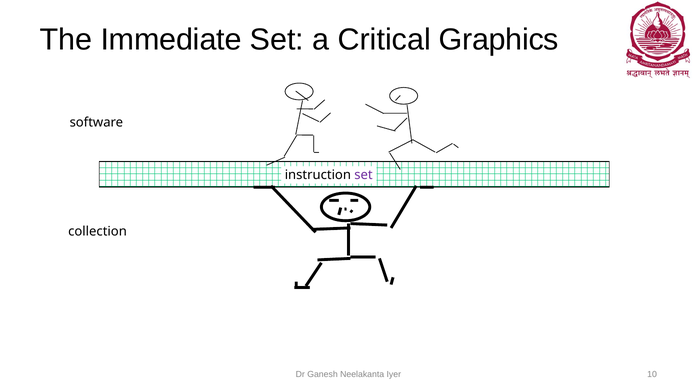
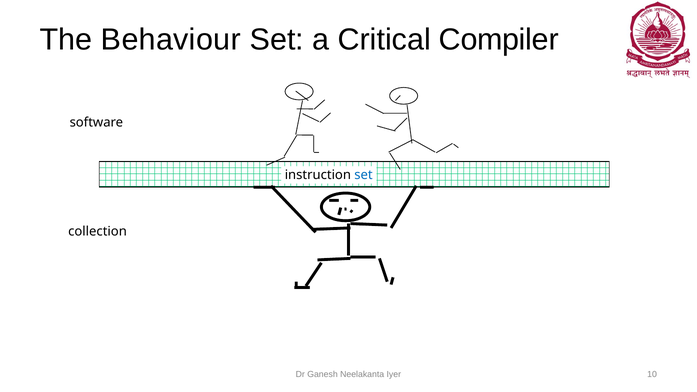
Immediate: Immediate -> Behaviour (171, 40)
Graphics: Graphics -> Compiler (499, 40)
set colour: purple -> blue (364, 175)
